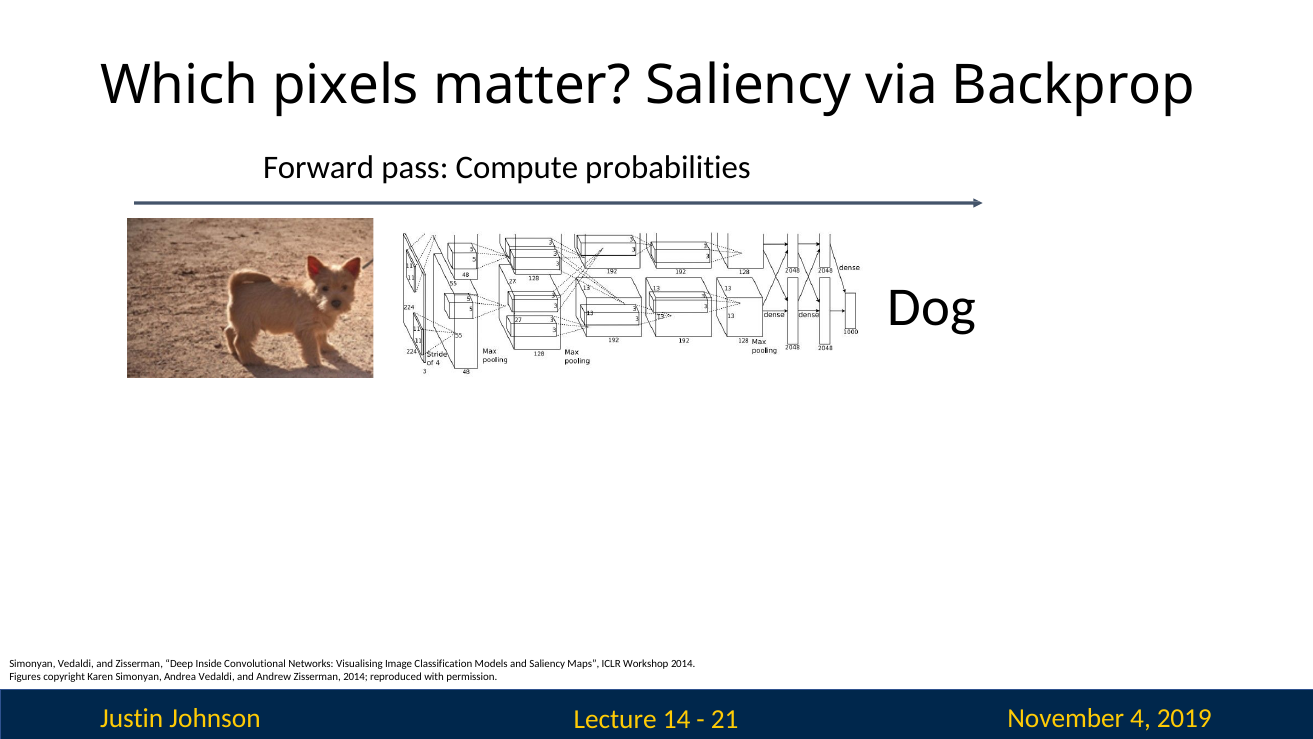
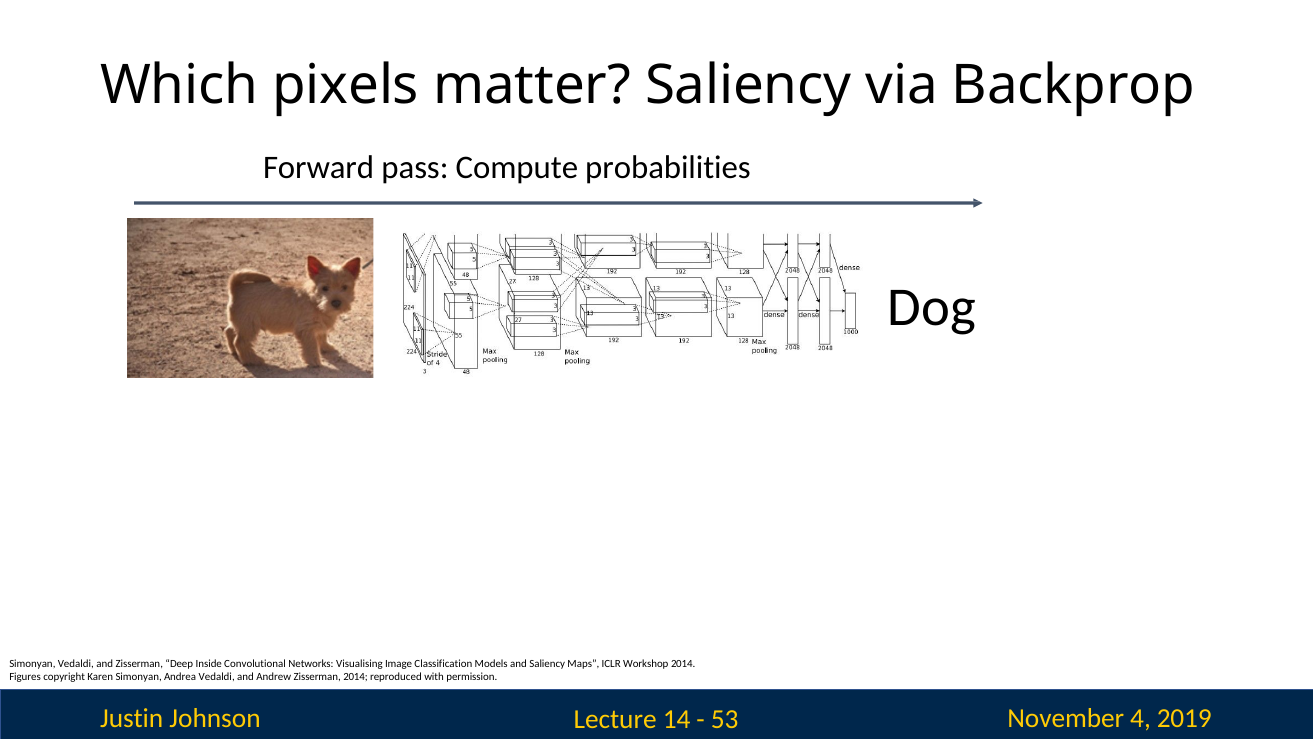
21: 21 -> 53 (725, 719)
